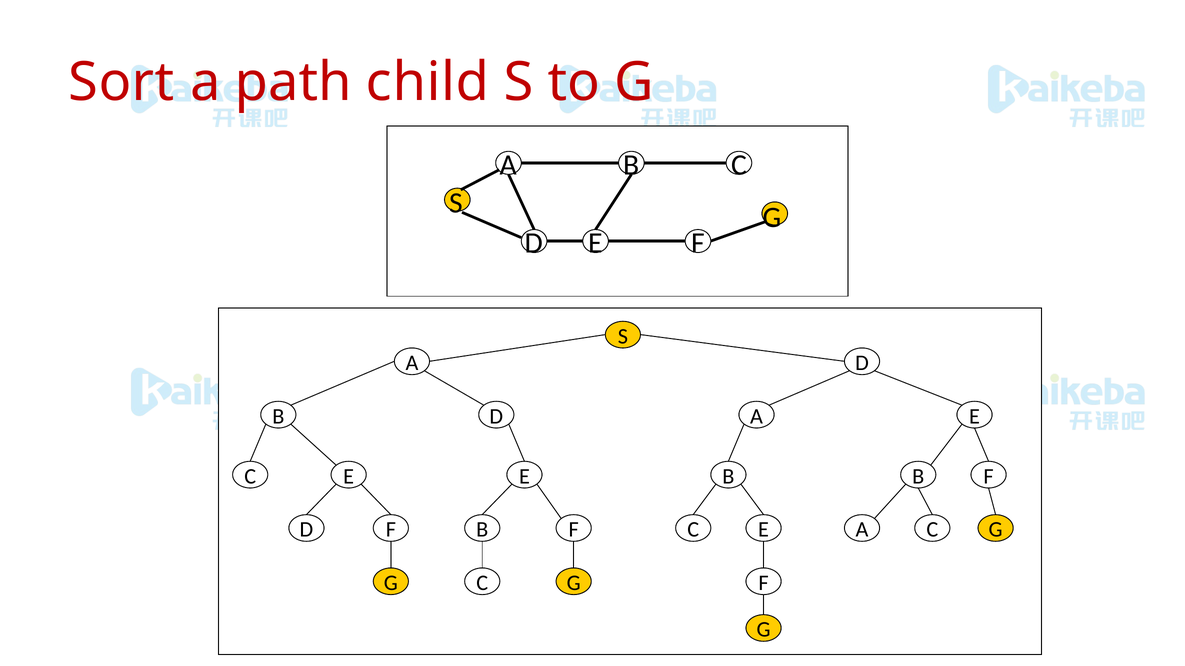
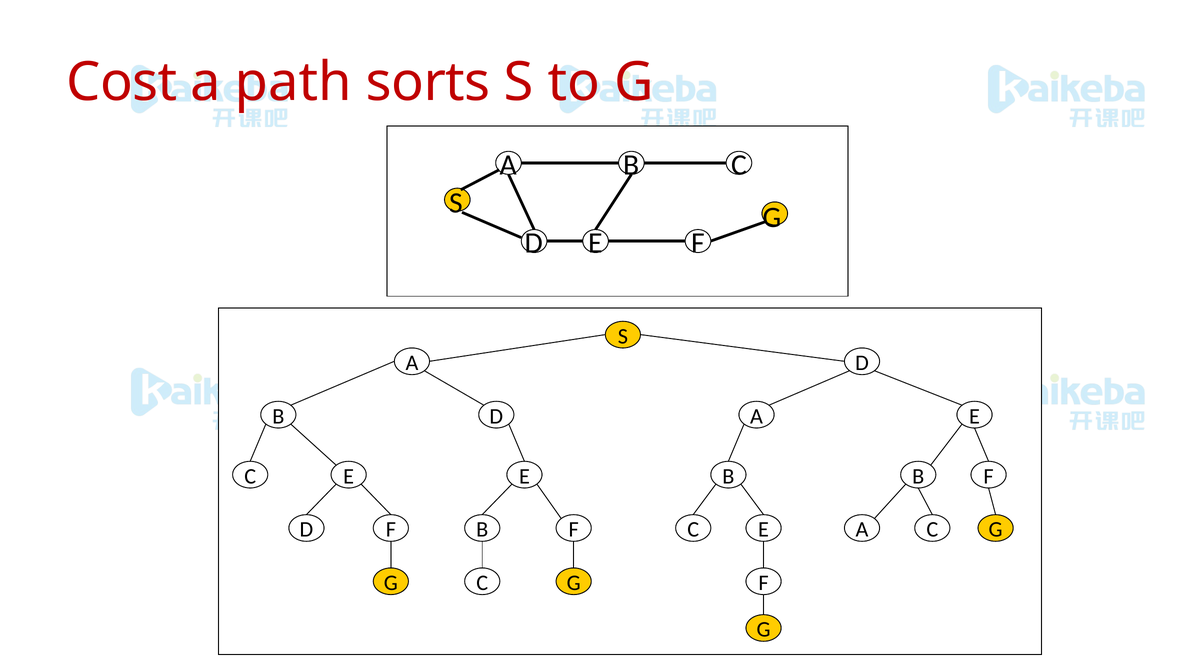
Sort: Sort -> Cost (122, 82)
child: child -> sorts (428, 82)
